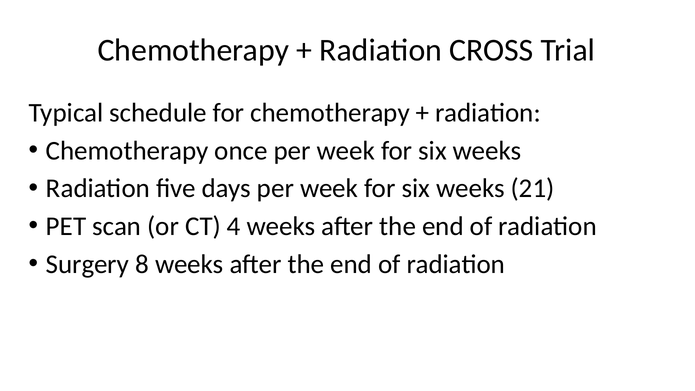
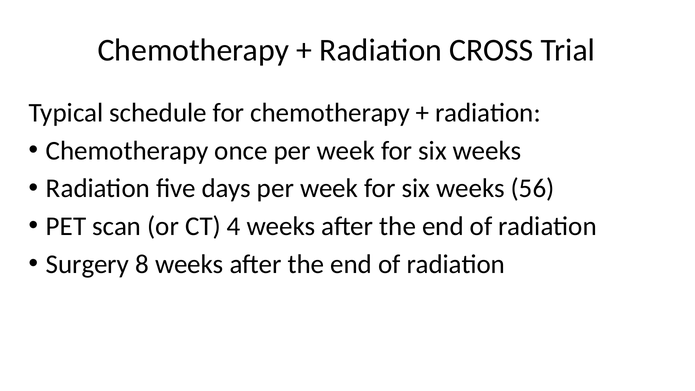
21: 21 -> 56 (533, 189)
